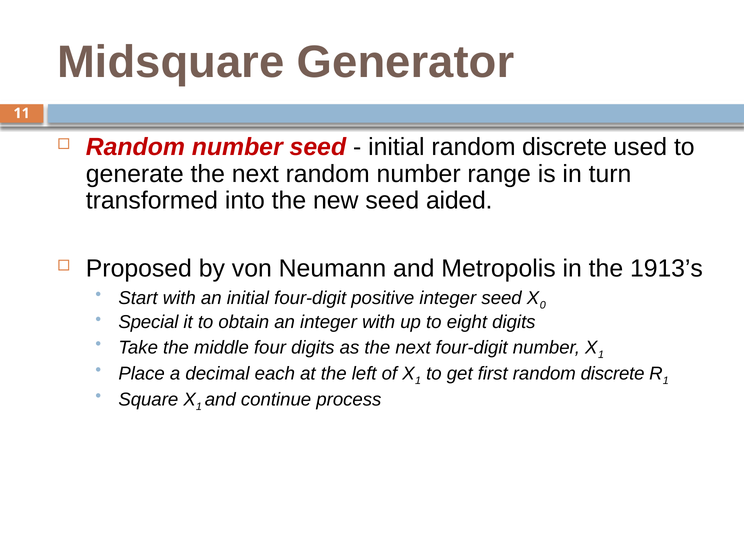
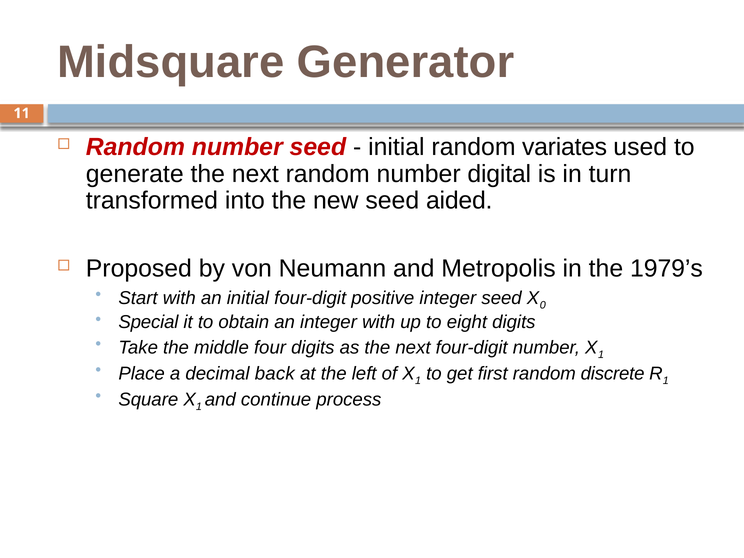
initial random discrete: discrete -> variates (565, 147)
range: range -> digital (499, 174)
1913’s: 1913’s -> 1979’s (666, 269)
each: each -> back (275, 374)
